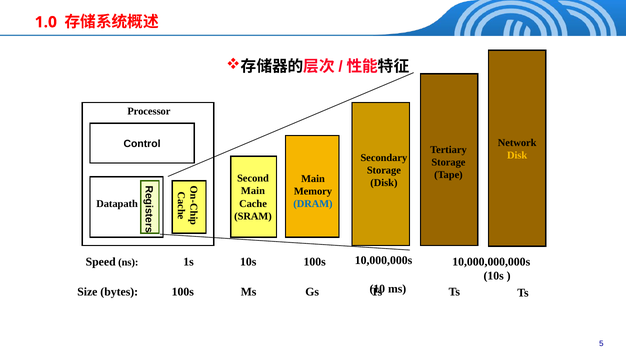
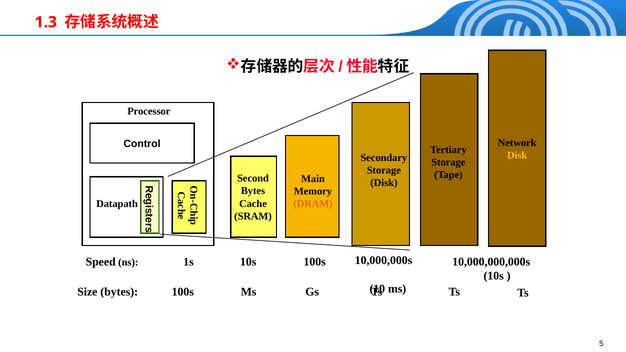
1.0: 1.0 -> 1.3 (46, 22)
Main: Main -> Bytes (253, 191)
DRAM colour: blue -> orange (313, 204)
